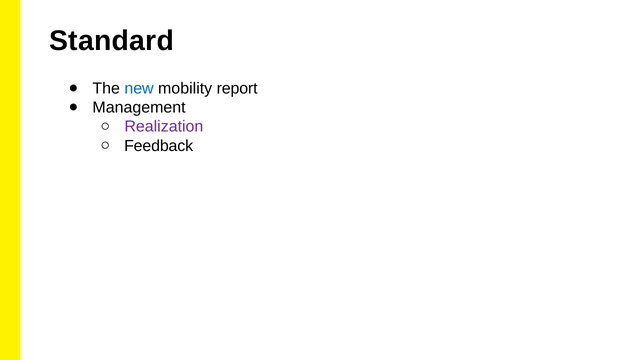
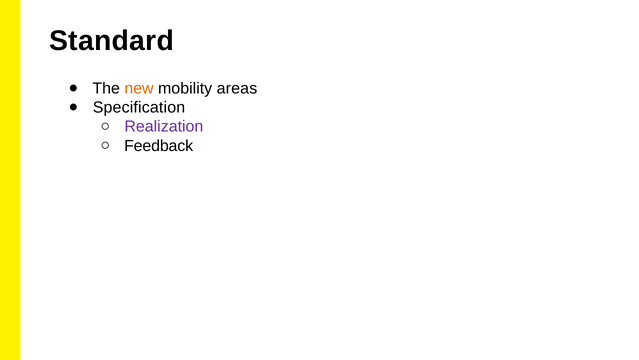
new colour: blue -> orange (139, 88)
report: report -> areas (237, 88)
Management: Management -> Specification (139, 107)
